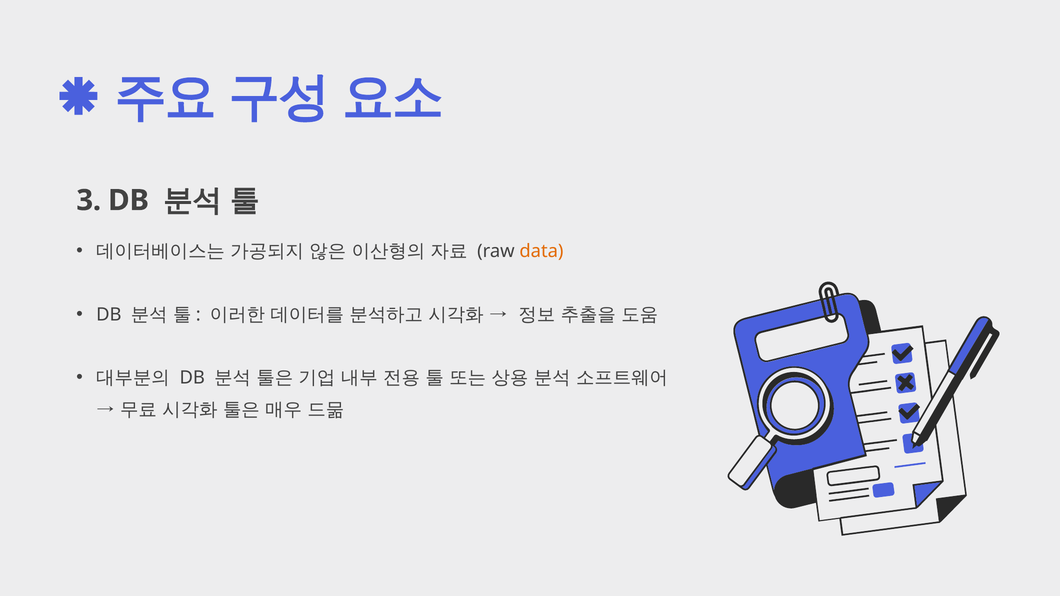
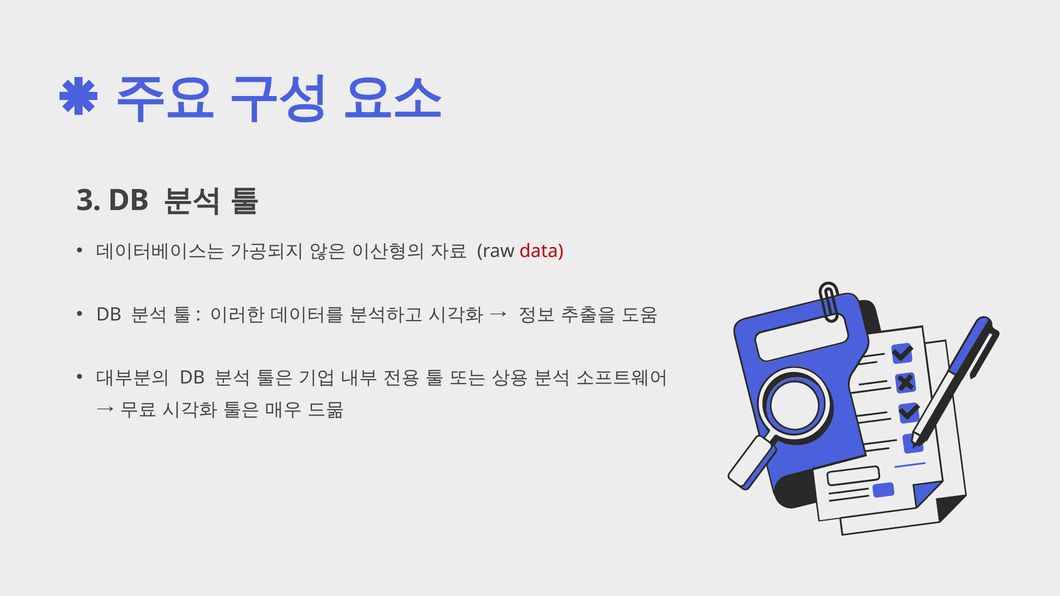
data colour: orange -> red (541, 251)
